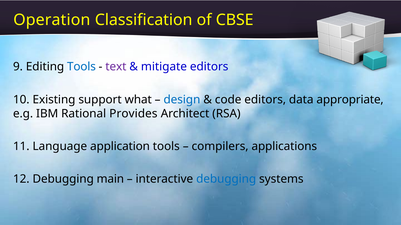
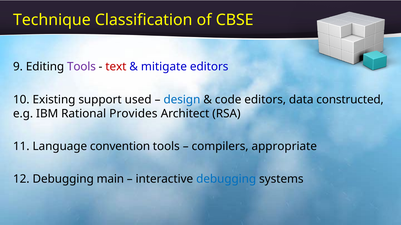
Operation: Operation -> Technique (52, 20)
Tools colour: blue -> purple (81, 67)
text colour: purple -> red (116, 67)
what: what -> used (138, 100)
appropriate: appropriate -> constructed (350, 100)
application: application -> convention (120, 147)
applications: applications -> appropriate (284, 147)
